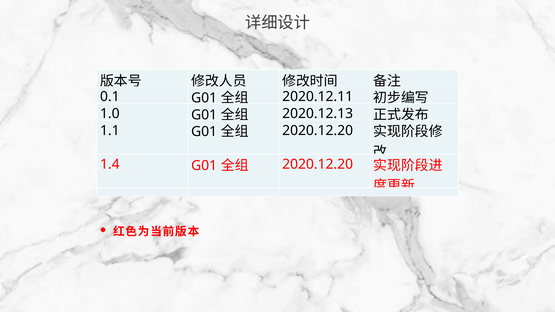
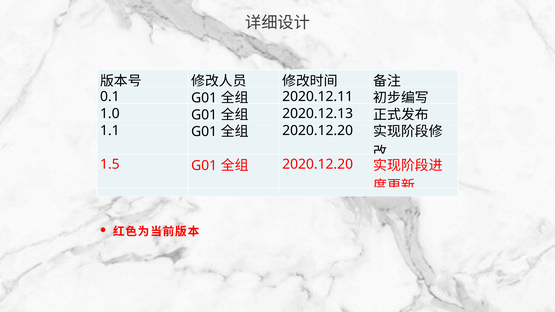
1.4: 1.4 -> 1.5 (110, 164)
